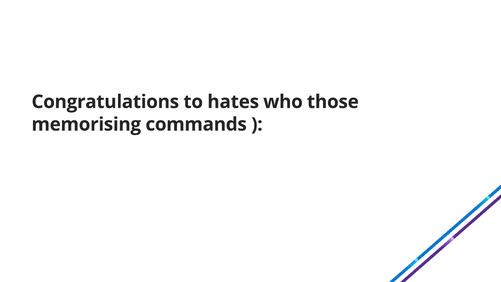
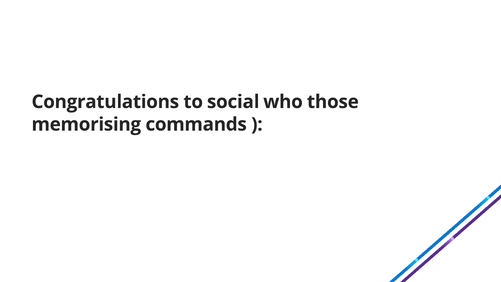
hates: hates -> social (233, 102)
